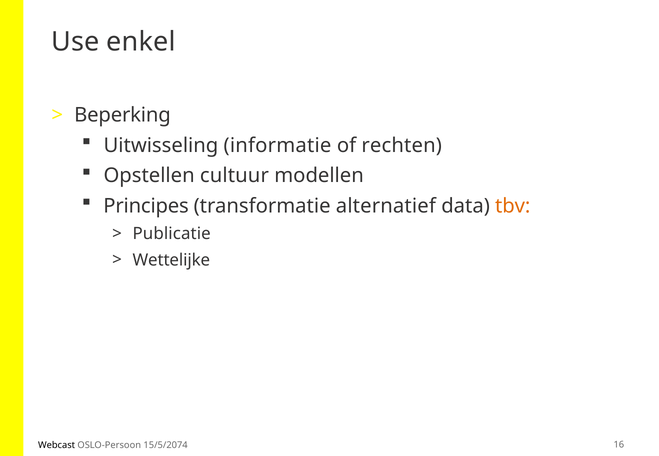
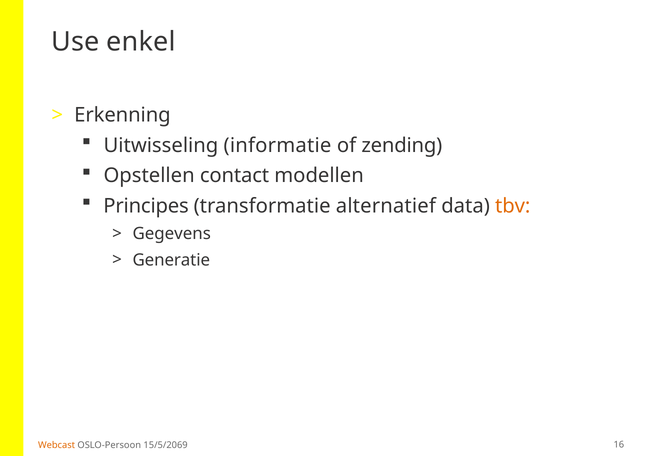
Beperking: Beperking -> Erkenning (122, 115)
rechten: rechten -> zending (402, 145)
cultuur: cultuur -> contact (235, 176)
Publicatie: Publicatie -> Gegevens (172, 234)
Wettelijke: Wettelijke -> Generatie (171, 260)
Webcast colour: black -> orange (57, 445)
15/5/2074: 15/5/2074 -> 15/5/2069 (166, 445)
